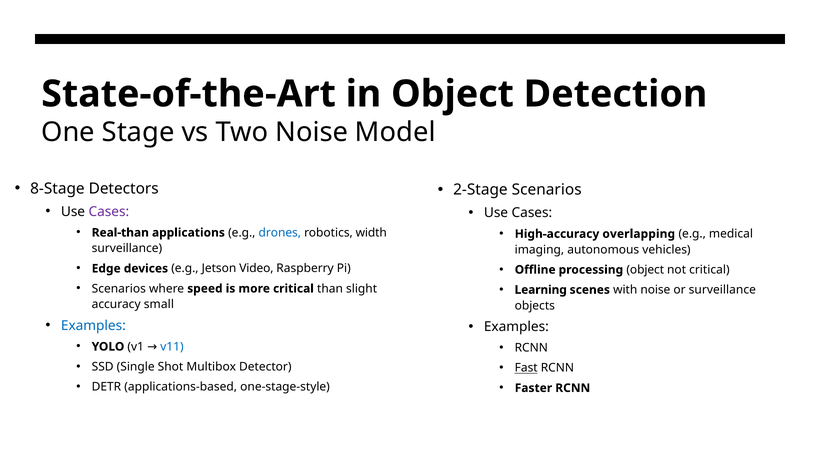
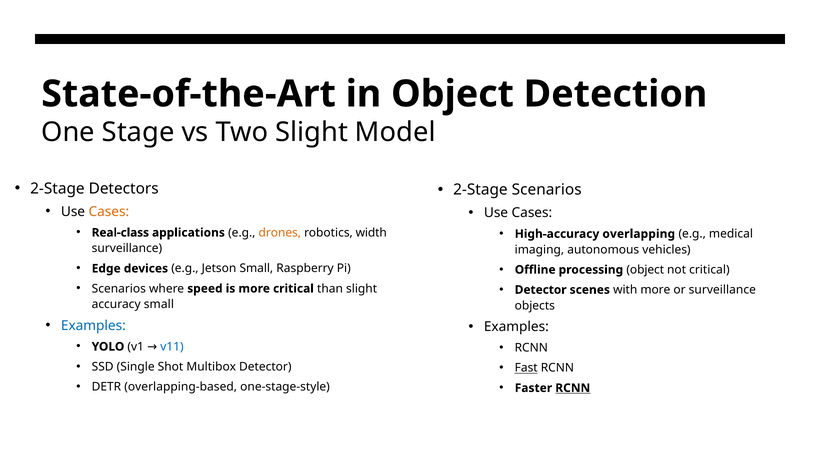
Two Noise: Noise -> Slight (312, 132)
8-Stage: 8-Stage -> 2-Stage (57, 189)
Cases colour: purple -> orange (109, 212)
Real-than: Real-than -> Real-class (120, 233)
drones colour: blue -> orange (280, 233)
Jetson Video: Video -> Small (256, 269)
Learning: Learning -> Detector (541, 290)
with noise: noise -> more (655, 290)
applications-based: applications-based -> overlapping-based (181, 387)
RCNN underline: none -> present (573, 388)
